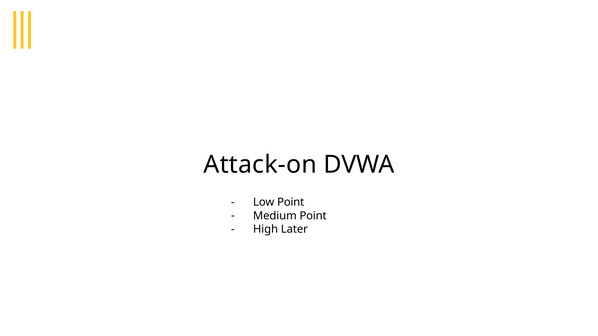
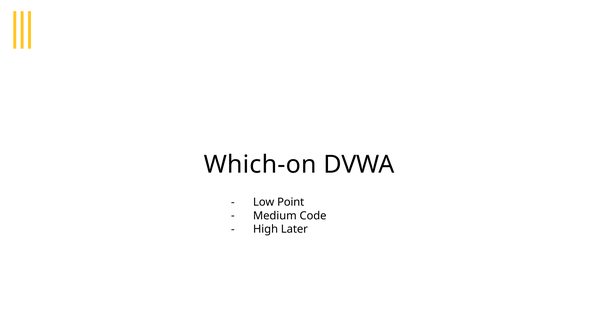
Attack-on: Attack-on -> Which-on (260, 165)
Medium Point: Point -> Code (313, 216)
